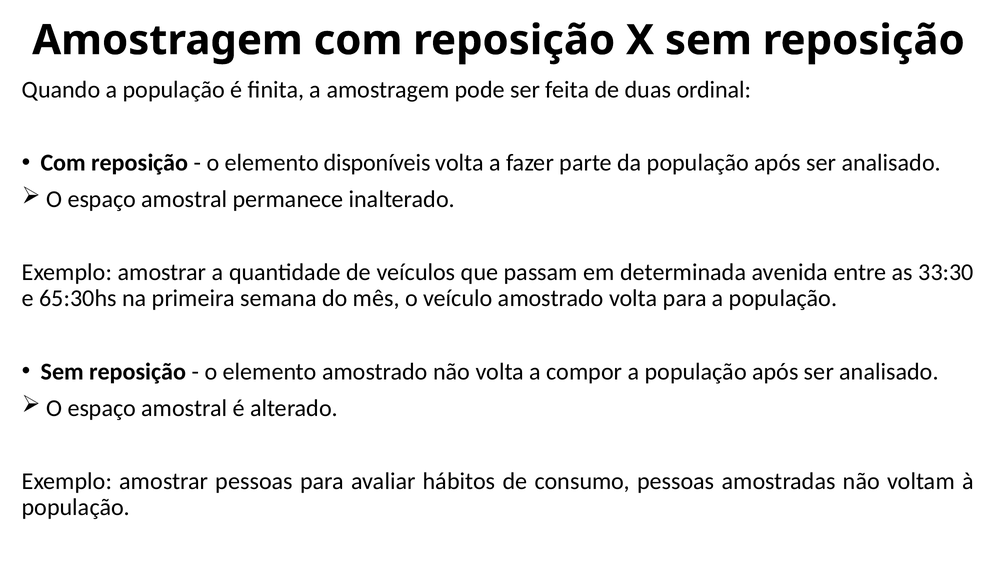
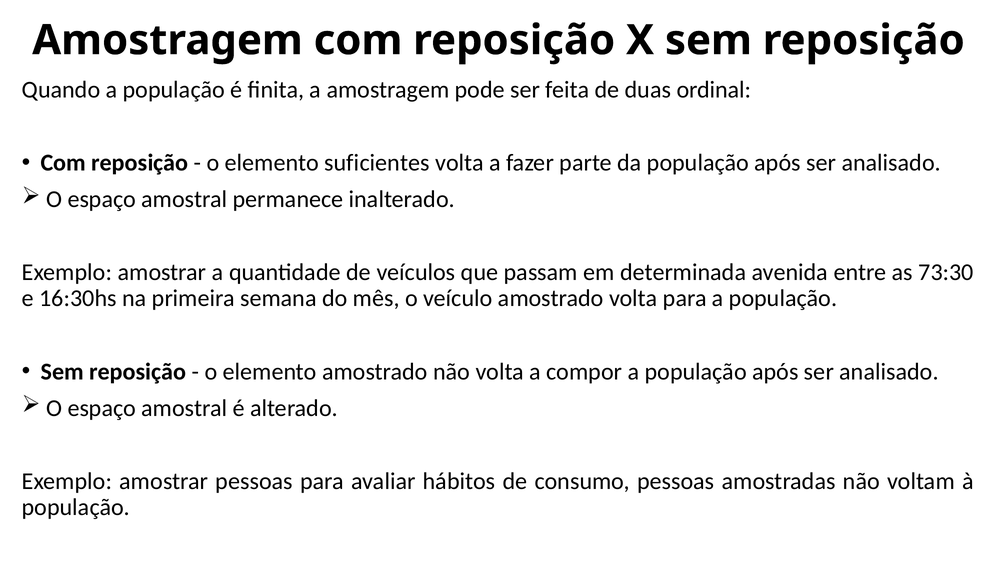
disponíveis: disponíveis -> suficientes (377, 163)
33:30: 33:30 -> 73:30 (946, 272)
65:30hs: 65:30hs -> 16:30hs (78, 298)
